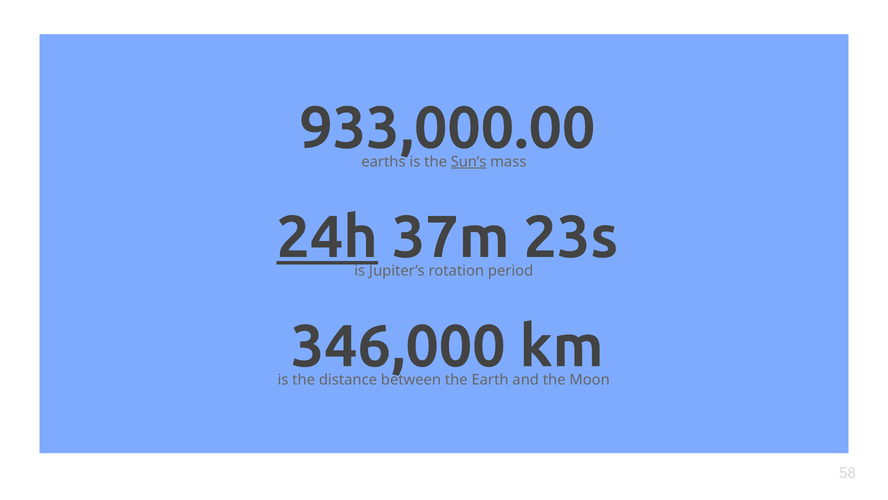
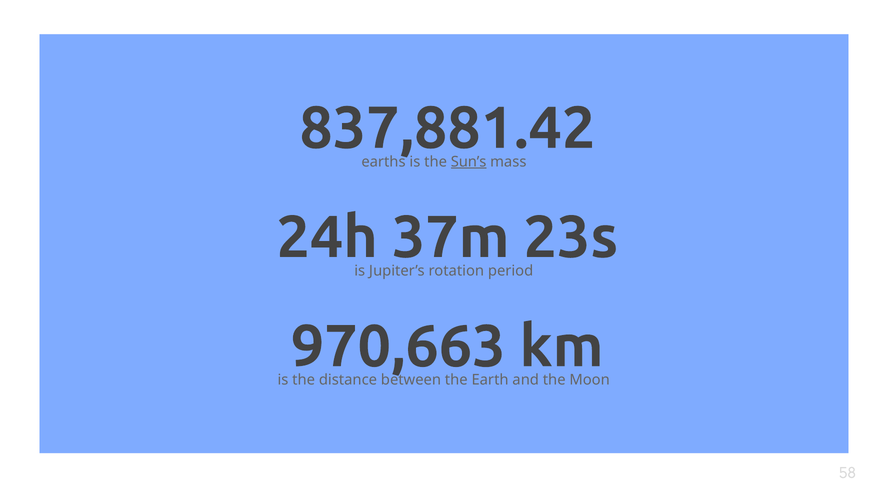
933,000.00: 933,000.00 -> 837,881.42 (447, 128)
24h underline: present -> none (327, 237)
346,000: 346,000 -> 970,663 (398, 346)
